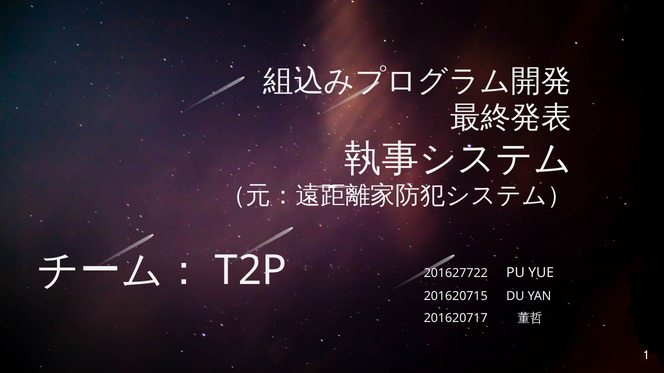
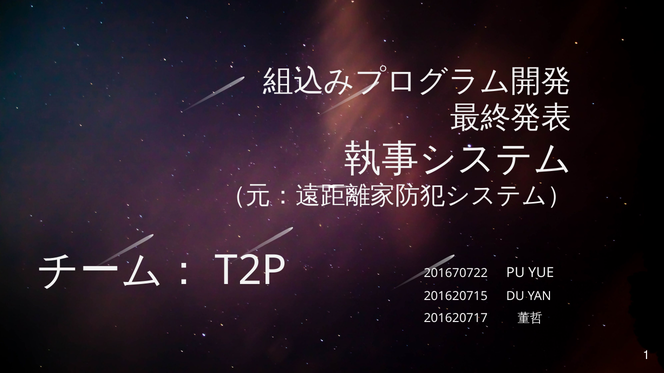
201627722: 201627722 -> 201670722 (456, 274)
